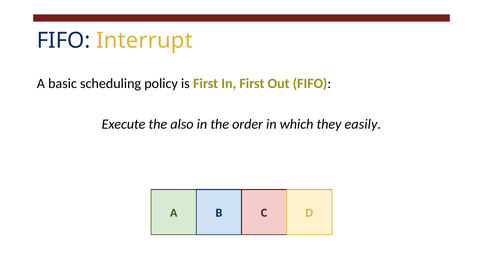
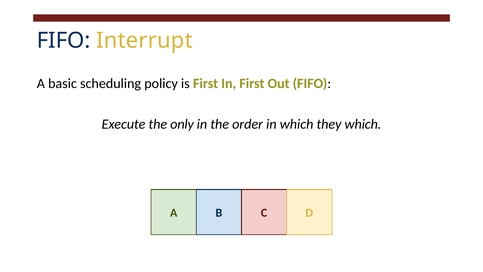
also: also -> only (182, 124)
they easily: easily -> which (363, 124)
